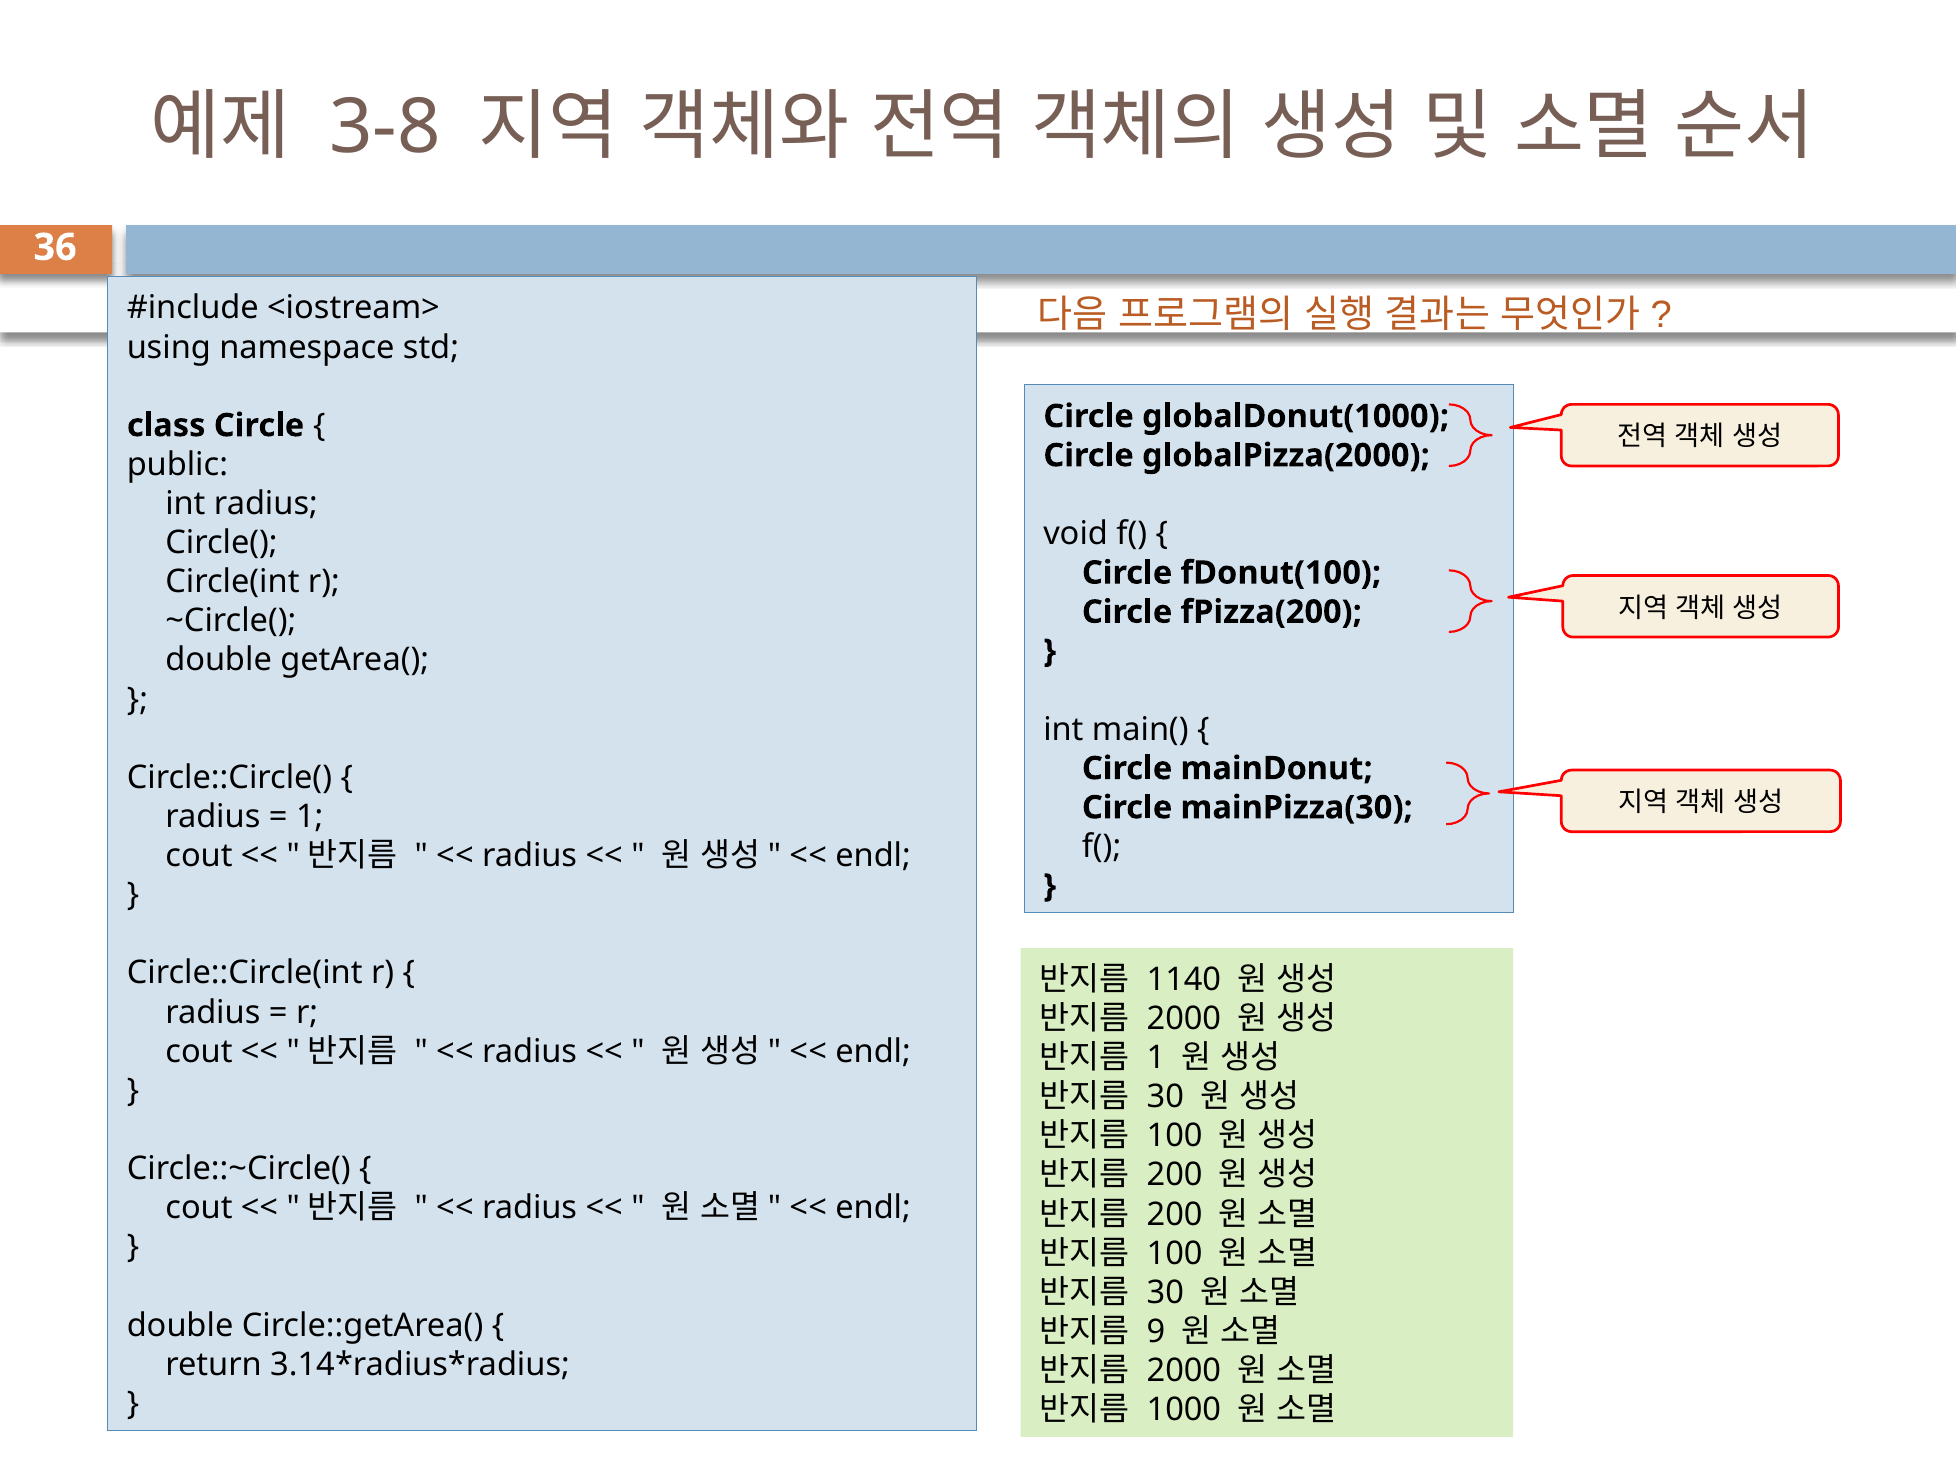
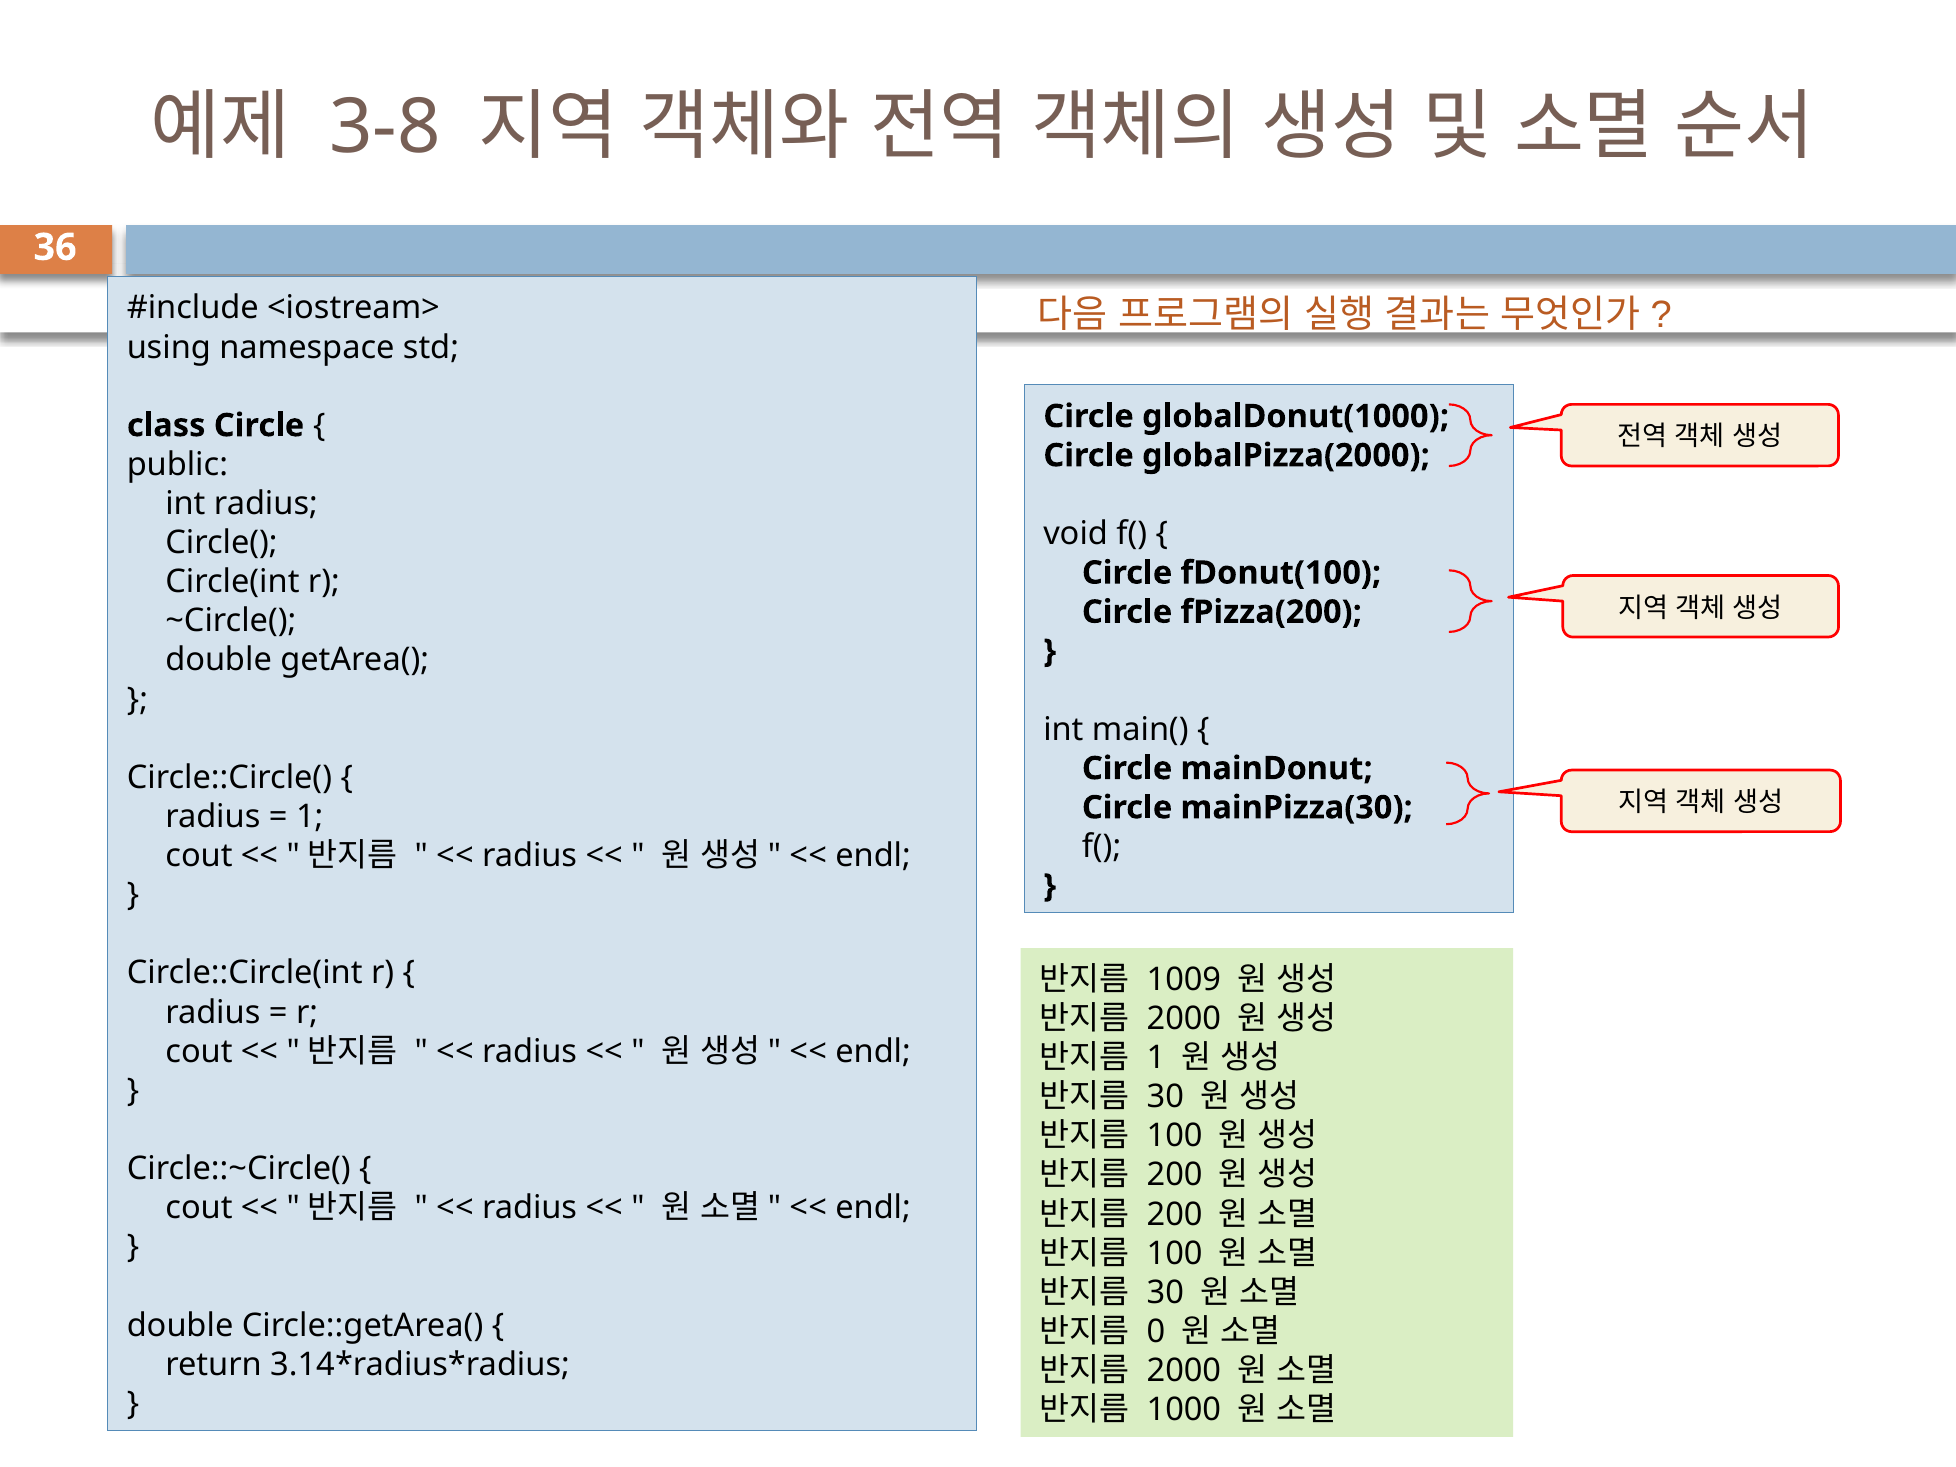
1140: 1140 -> 1009 (1184, 980)
9: 9 -> 0 (1156, 1332)
